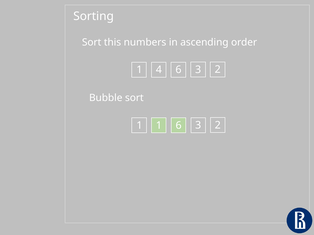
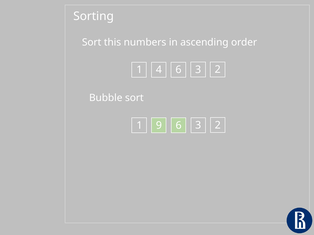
1 1: 1 -> 9 (159, 126)
